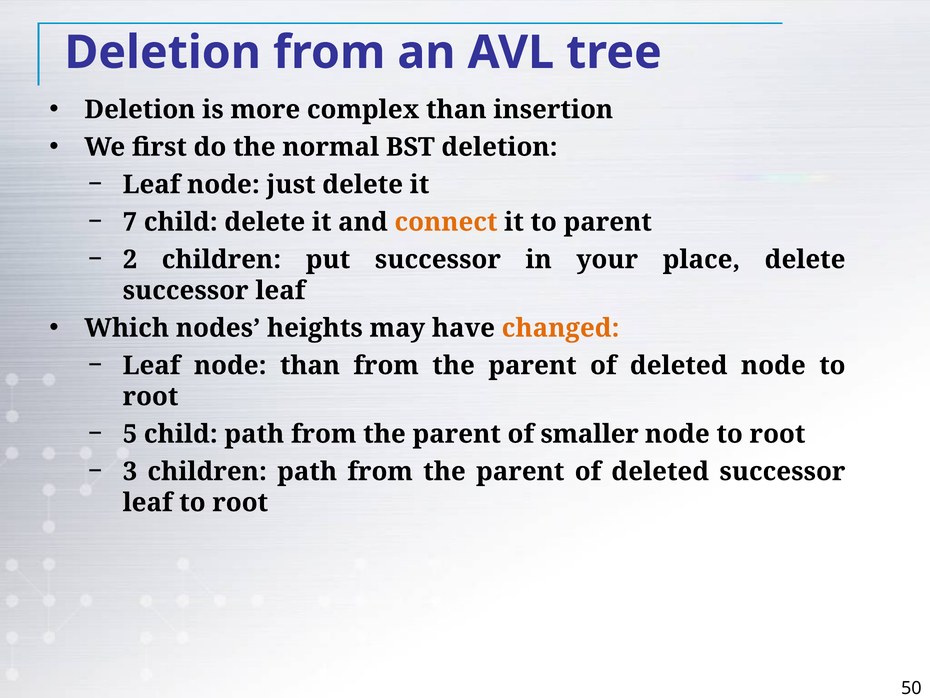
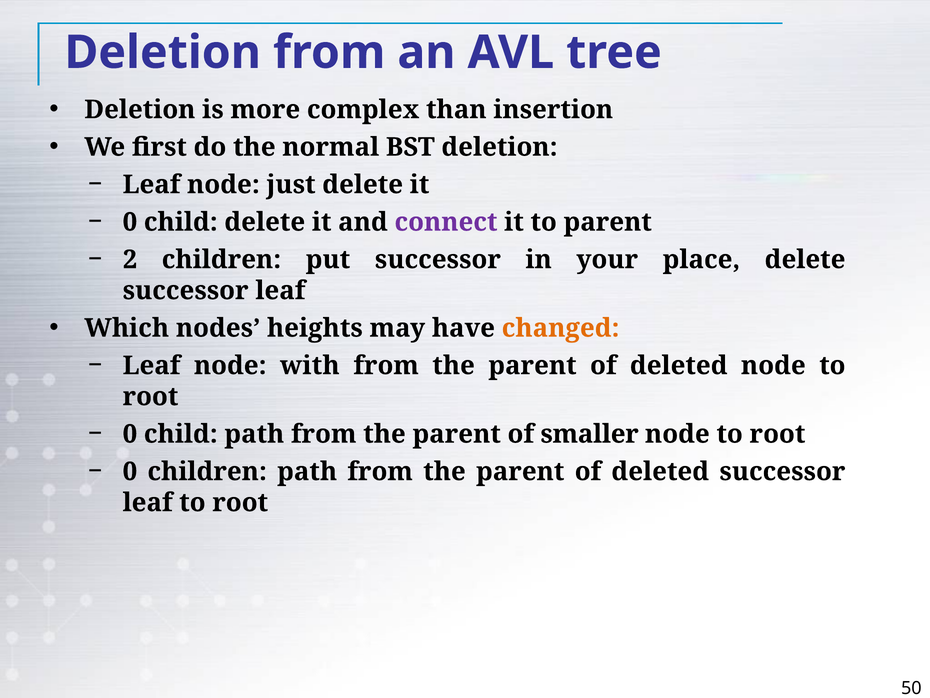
7: 7 -> 0 (130, 222)
connect colour: orange -> purple (446, 222)
node than: than -> with (310, 365)
5: 5 -> 0 (130, 434)
3: 3 -> 0 (130, 471)
